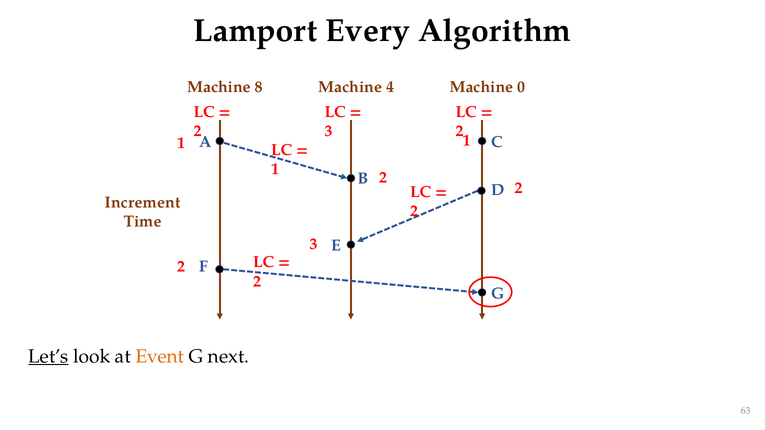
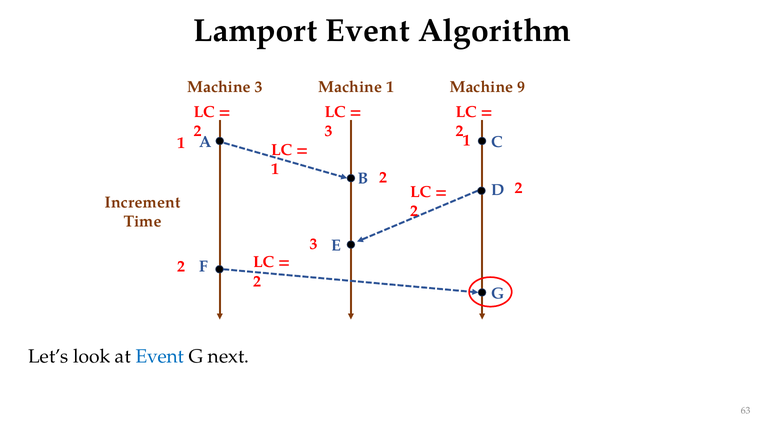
Lamport Every: Every -> Event (367, 31)
Machine 8: 8 -> 3 (259, 87)
Machine 4: 4 -> 1 (390, 87)
0: 0 -> 9 (521, 87)
Let’s underline: present -> none (48, 357)
Event colour: orange -> blue (160, 357)
